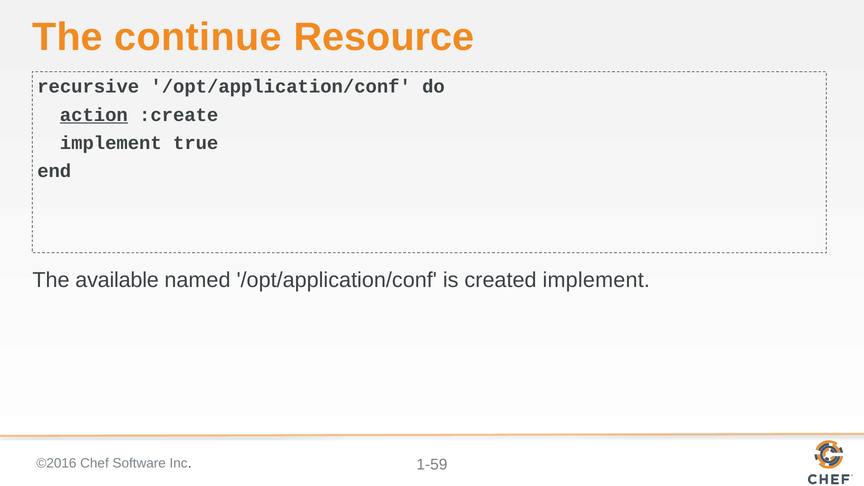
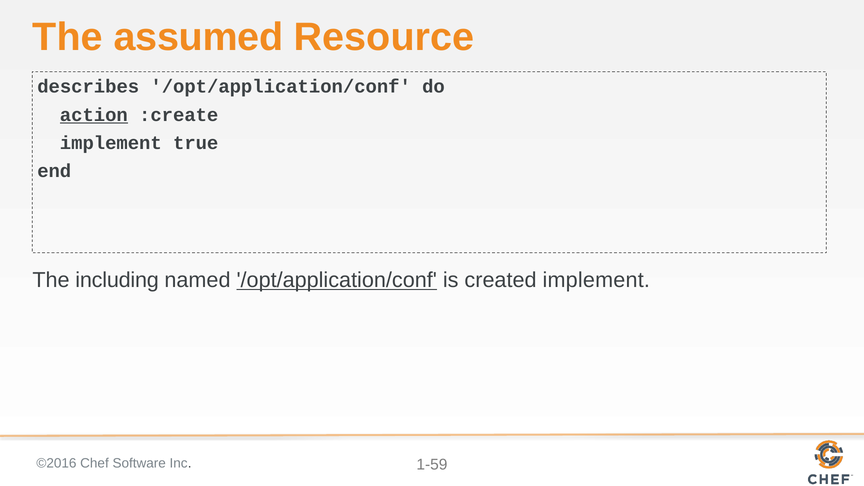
continue: continue -> assumed (198, 37)
recursive: recursive -> describes (88, 87)
available: available -> including (117, 280)
/opt/application/conf underline: none -> present (337, 280)
